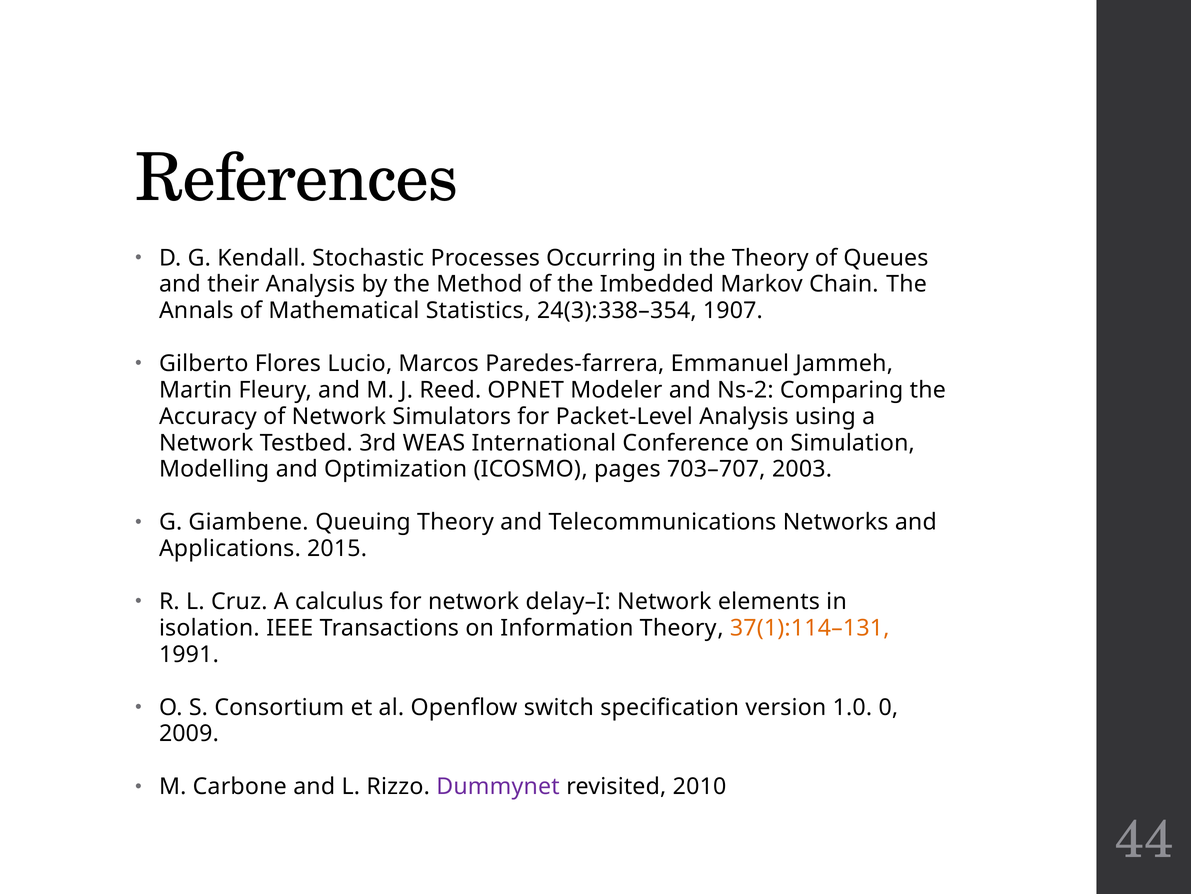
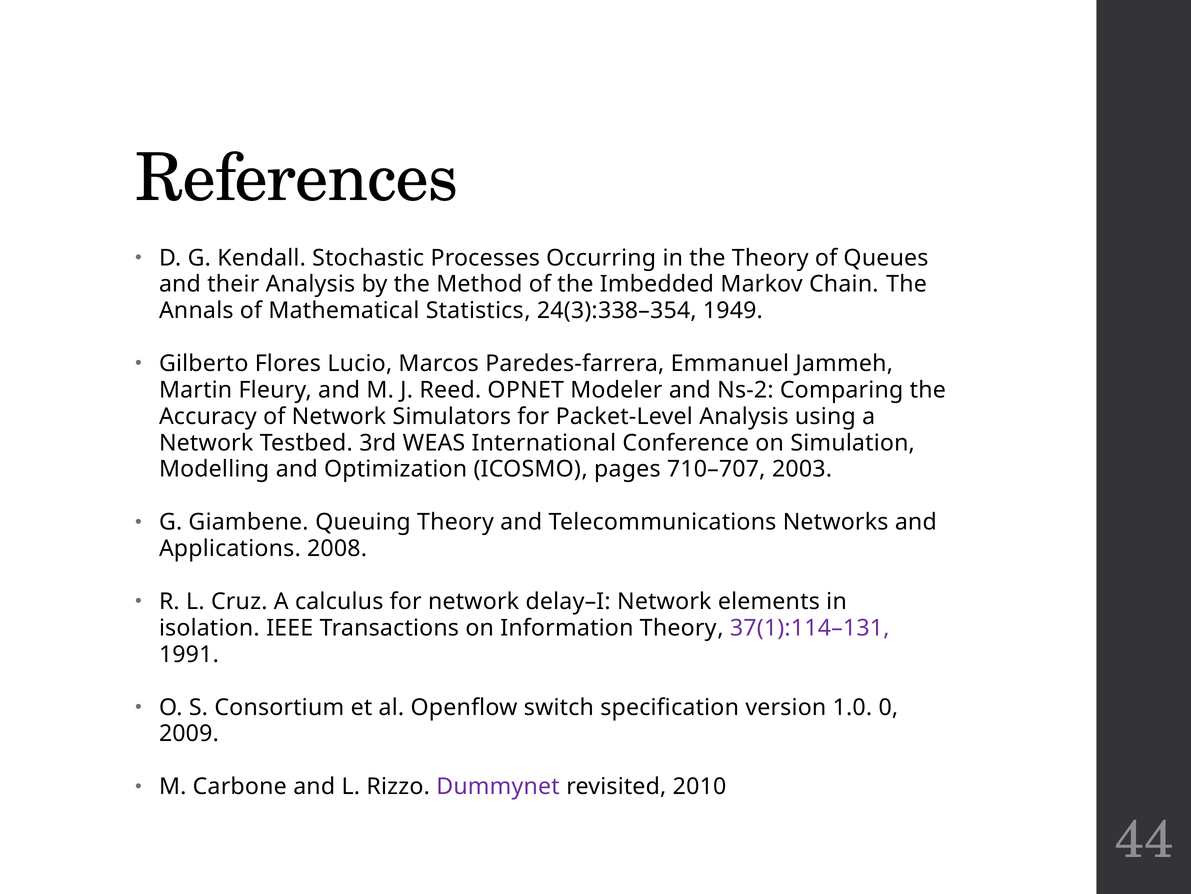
1907: 1907 -> 1949 (733, 310)
703–707: 703–707 -> 710–707 (716, 469)
2015: 2015 -> 2008 (337, 548)
37(1):114–131 colour: orange -> purple (810, 628)
